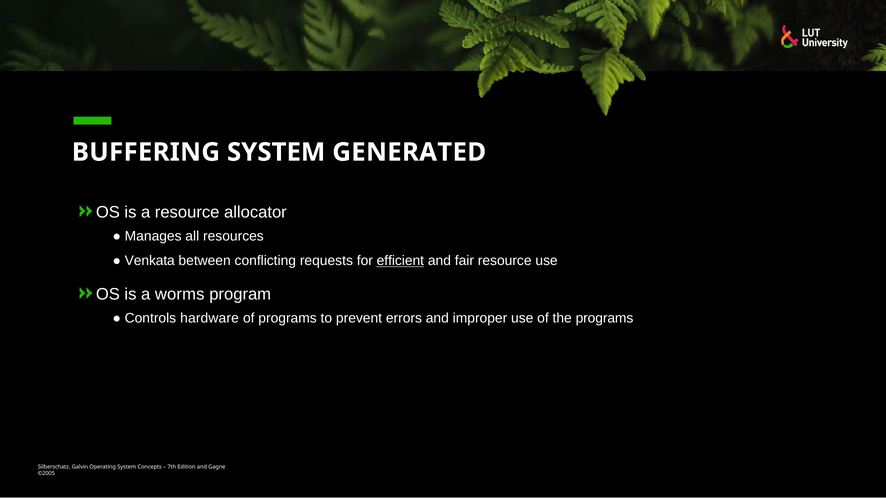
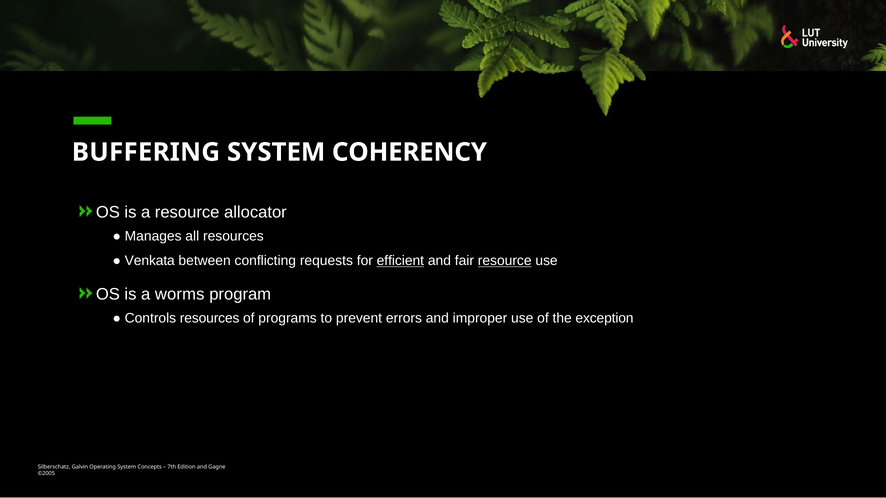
GENERATED: GENERATED -> COHERENCY (409, 152)
resource underline: none -> present (505, 261)
Controls hardware: hardware -> resources (210, 319)
the programs: programs -> exception (605, 319)
